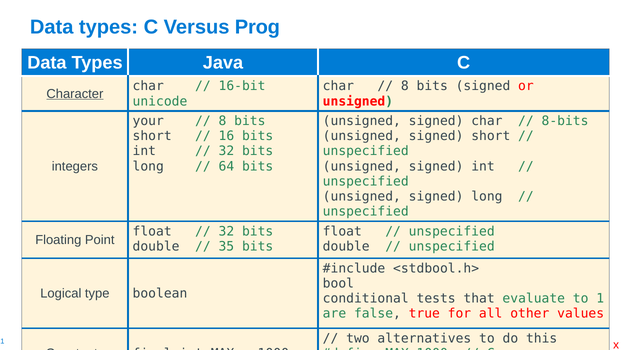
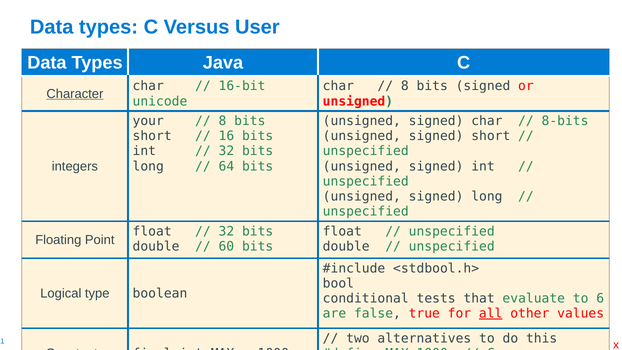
Prog: Prog -> User (257, 27)
35: 35 -> 60 (226, 246)
1: 1 -> 6 (600, 298)
all underline: none -> present (491, 313)
